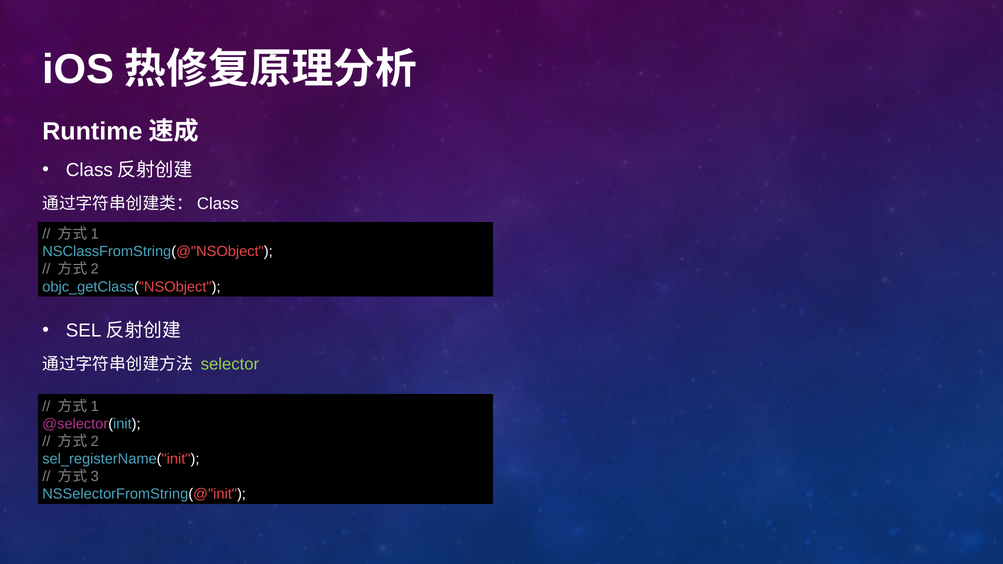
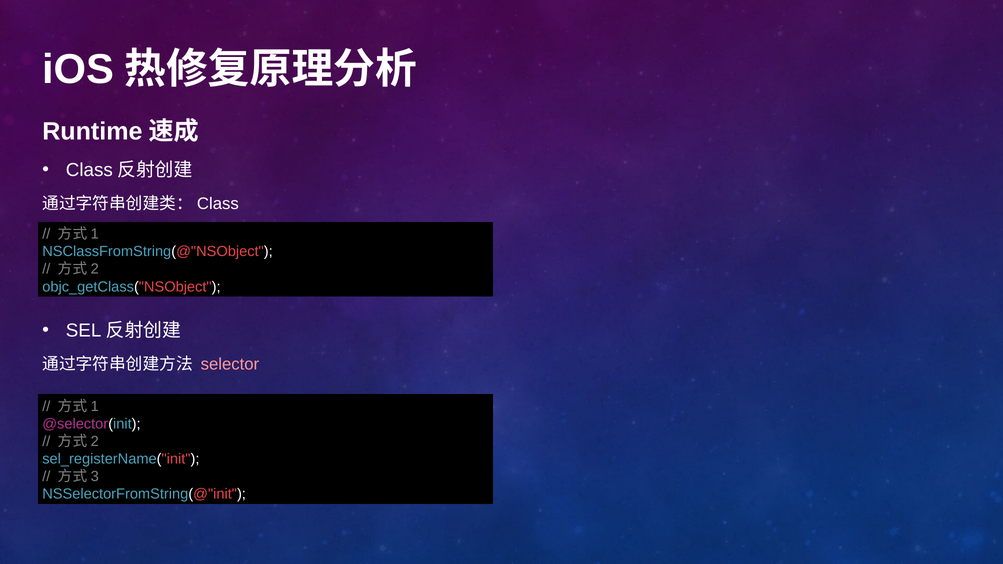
selector colour: light green -> pink (230, 364)
